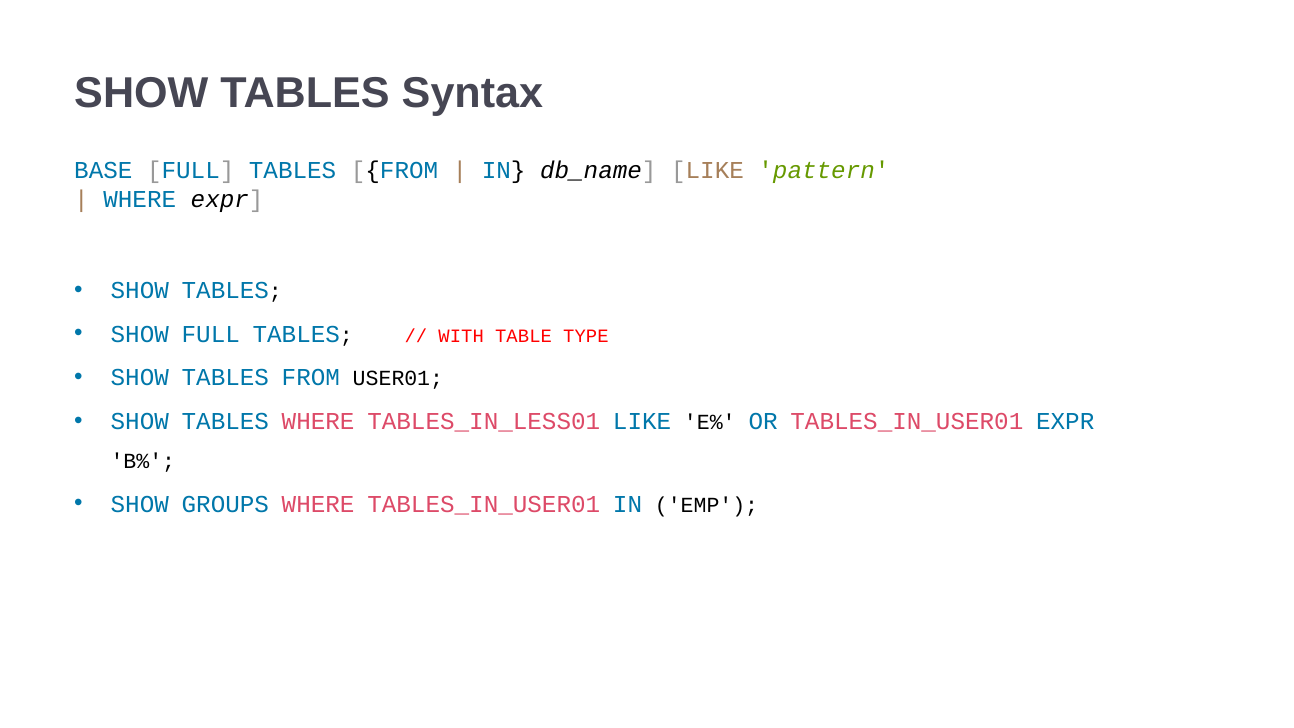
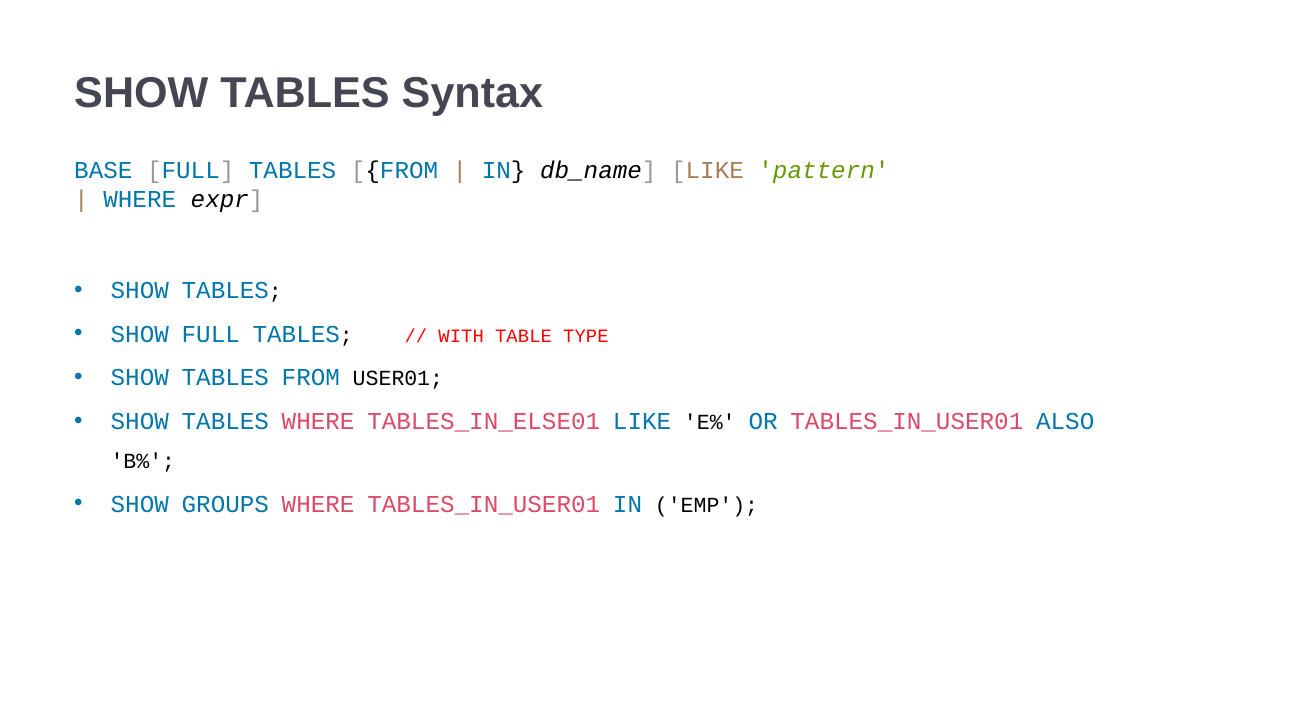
TABLES_IN_LESS01: TABLES_IN_LESS01 -> TABLES_IN_ELSE01 (484, 422)
TABLES_IN_USER01 EXPR: EXPR -> ALSO (1065, 422)
